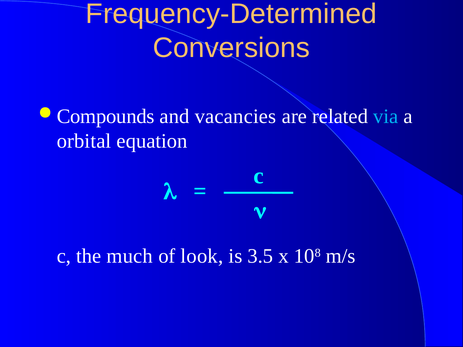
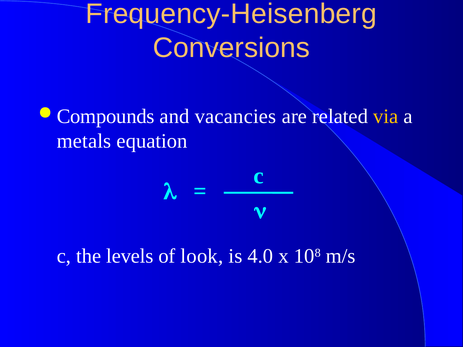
Frequency-Determined: Frequency-Determined -> Frequency-Heisenberg (231, 14)
via colour: light blue -> yellow (386, 116)
orbital: orbital -> metals (84, 141)
much: much -> levels (130, 256)
3.5: 3.5 -> 4.0 (260, 256)
